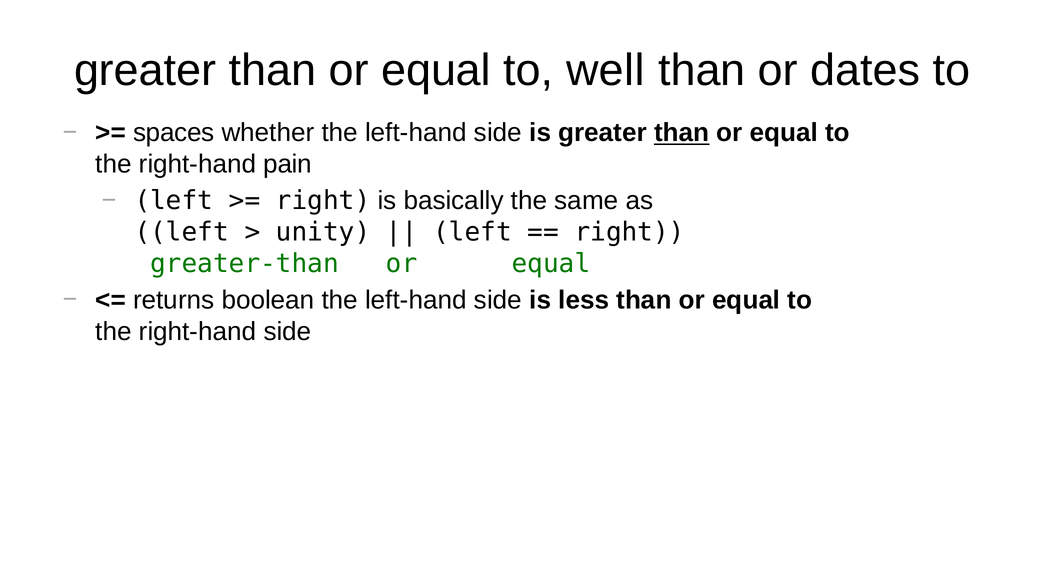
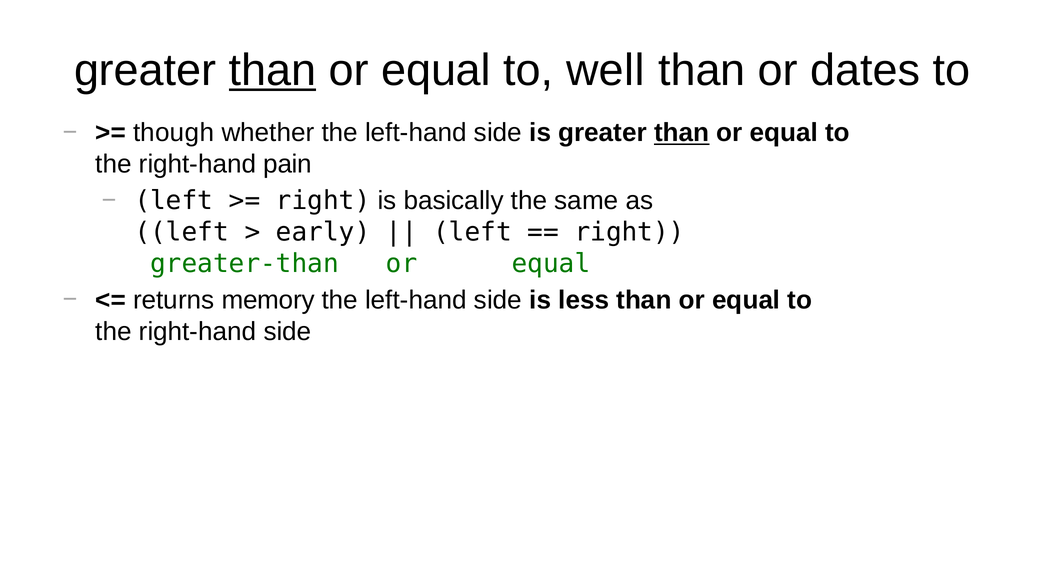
than underline: none -> present (273, 70)
spaces: spaces -> though (174, 133)
unity: unity -> early (323, 232)
boolean: boolean -> memory (268, 300)
